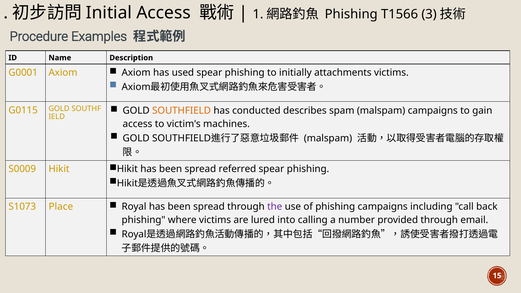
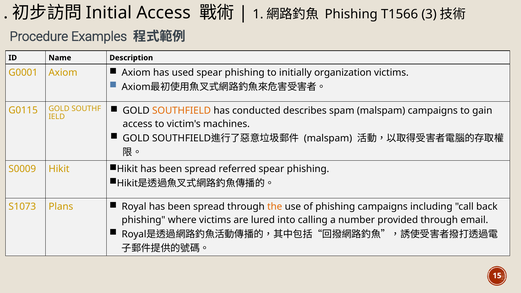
attachments: attachments -> organization (343, 73)
Place: Place -> Plans (61, 207)
the colour: purple -> orange (275, 207)
